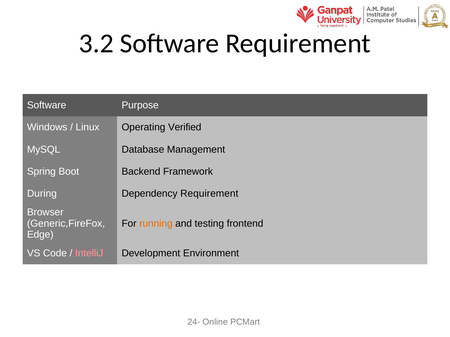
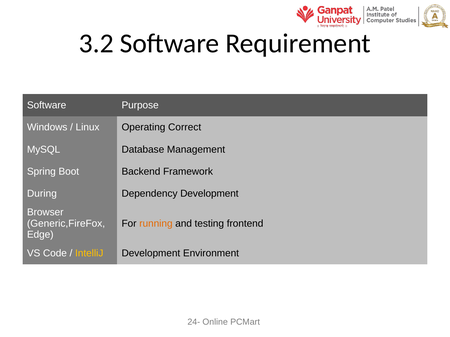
Verified: Verified -> Correct (185, 128)
Dependency Requirement: Requirement -> Development (209, 194)
IntelliJ colour: pink -> yellow (89, 254)
